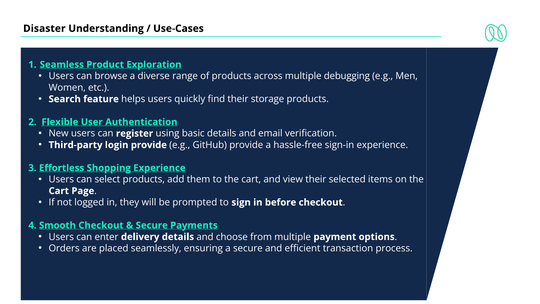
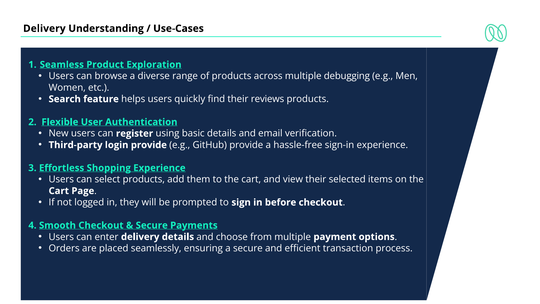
Disaster: Disaster -> Delivery (44, 28)
storage: storage -> reviews (268, 99)
